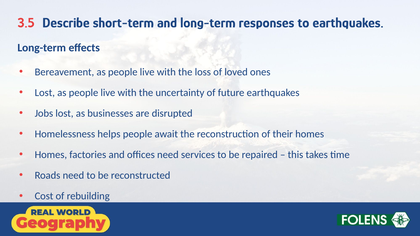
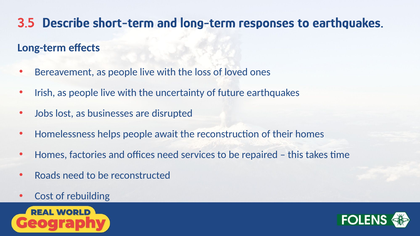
Lost: Lost -> Irish (45, 93)
